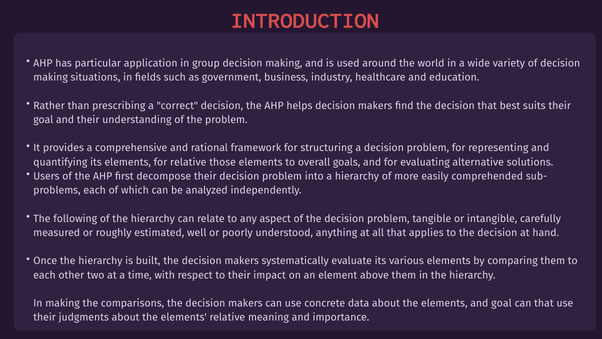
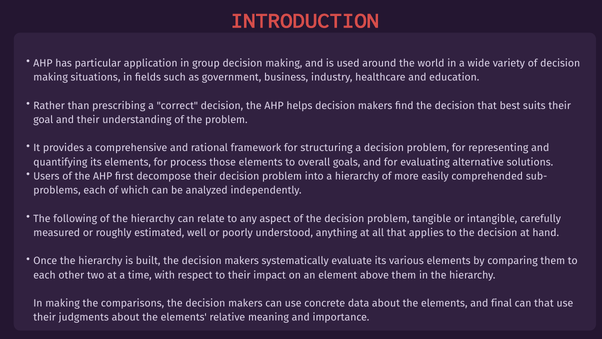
for relative: relative -> process (188, 162)
and goal: goal -> final (502, 303)
